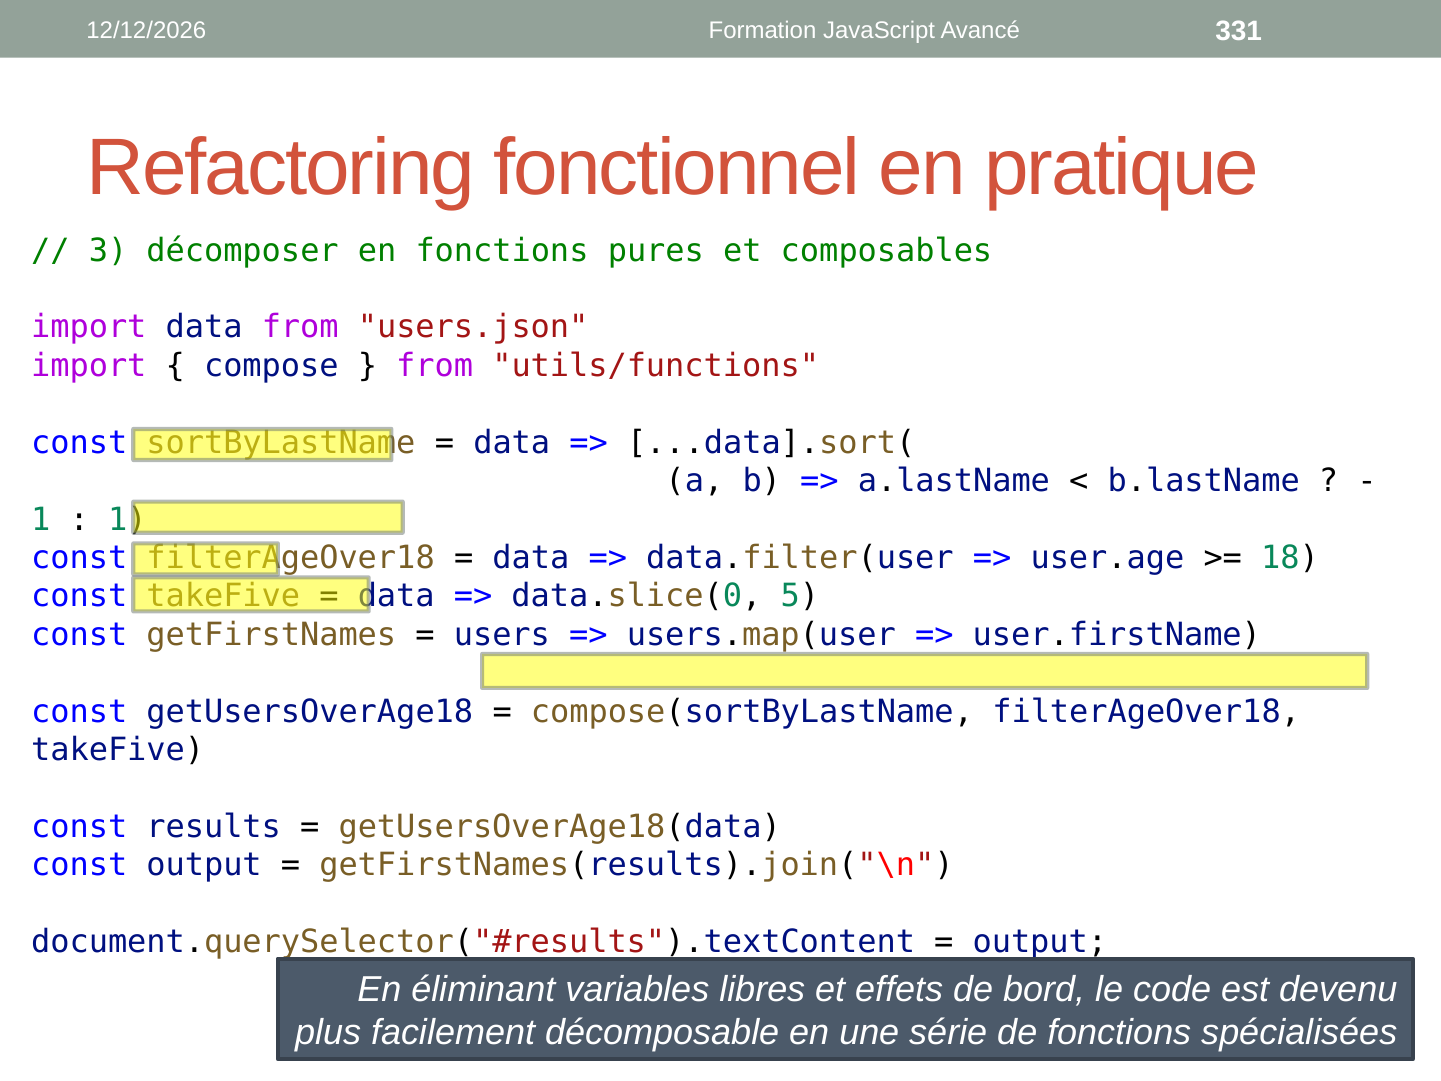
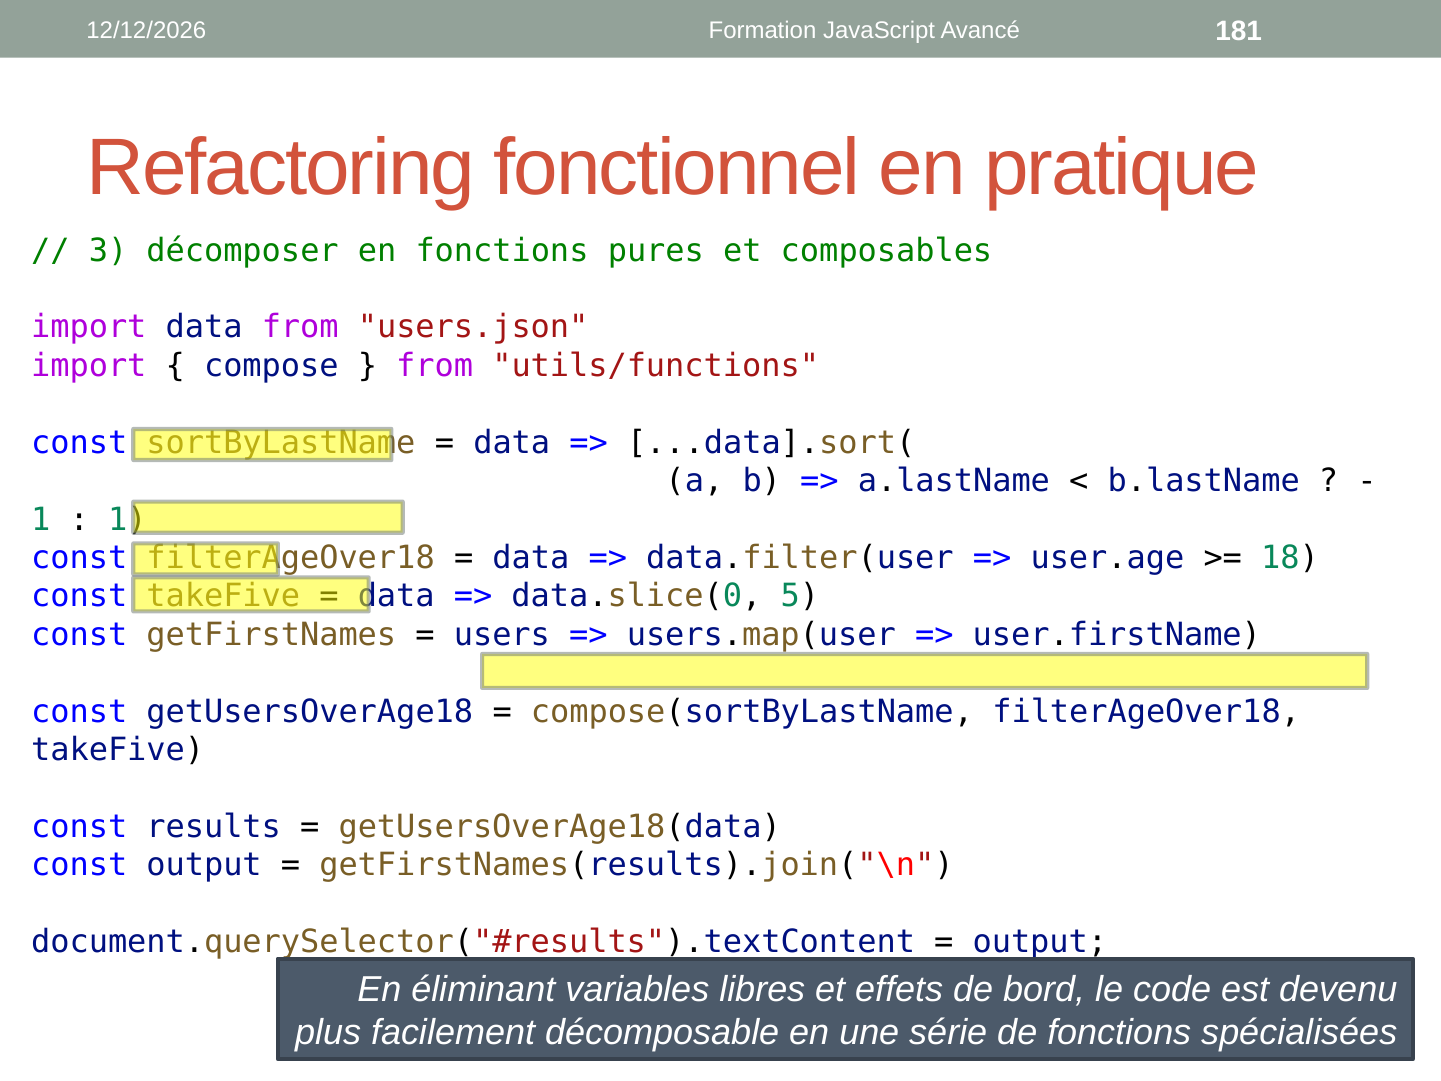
331: 331 -> 181 (1239, 31)
